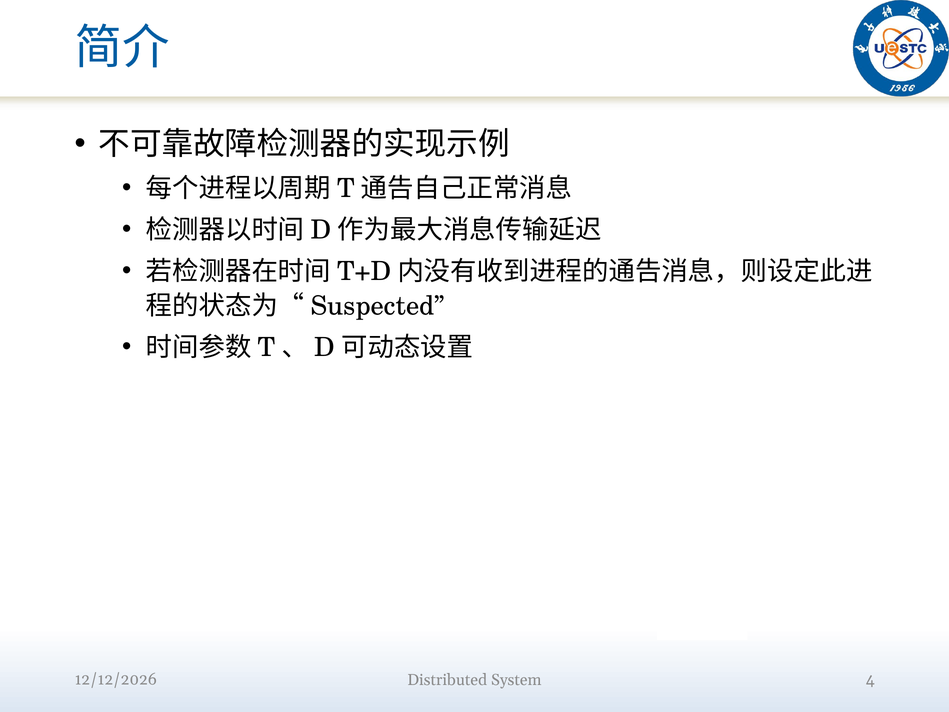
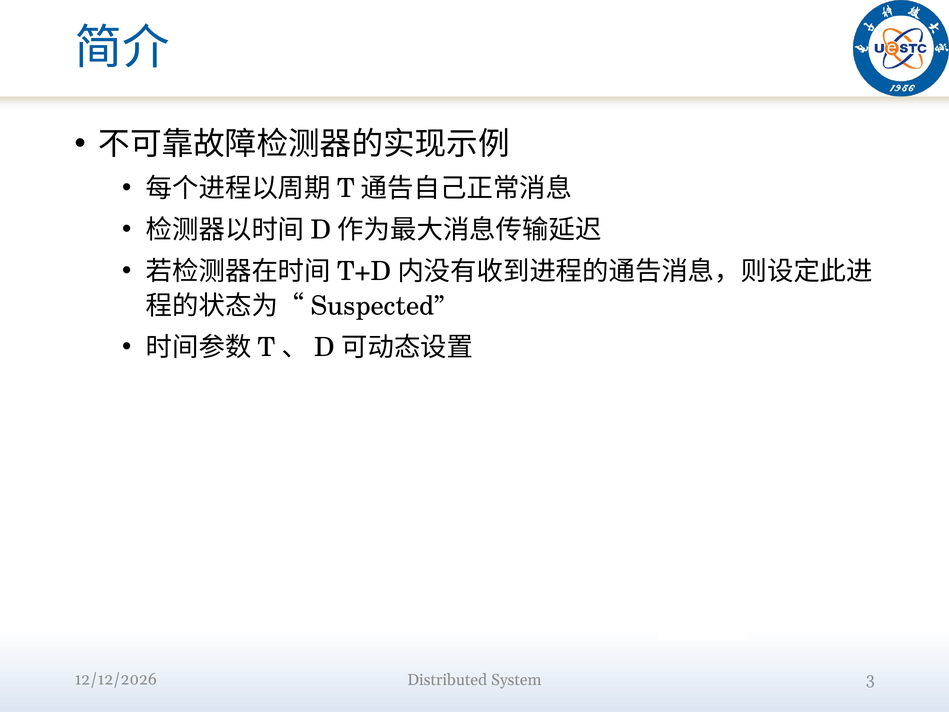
4: 4 -> 3 (870, 679)
